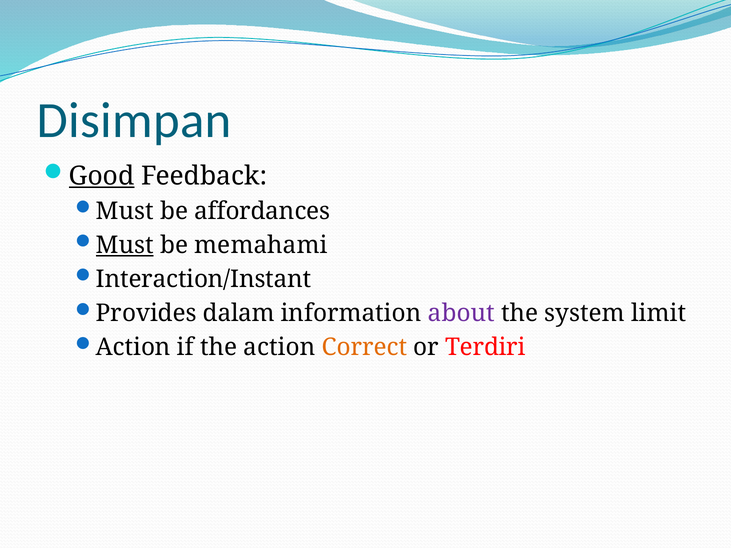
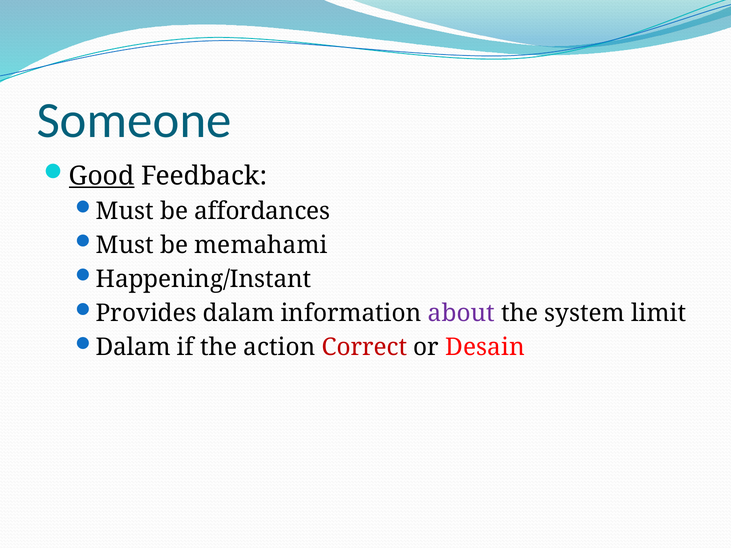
Disimpan: Disimpan -> Someone (134, 121)
Must underline: present -> none (125, 245)
Interaction/Instant: Interaction/Instant -> Happening/Instant (204, 279)
Action: Action -> Dalam (133, 348)
Correct colour: orange -> red (364, 348)
Terdiri: Terdiri -> Desain (485, 348)
